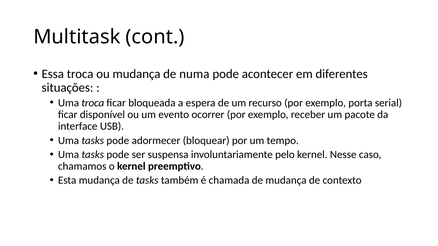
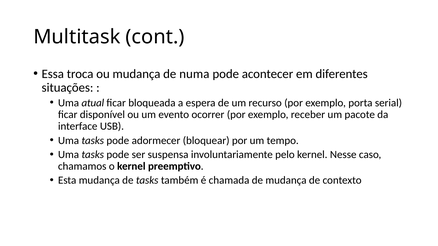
Uma troca: troca -> atual (93, 103)
